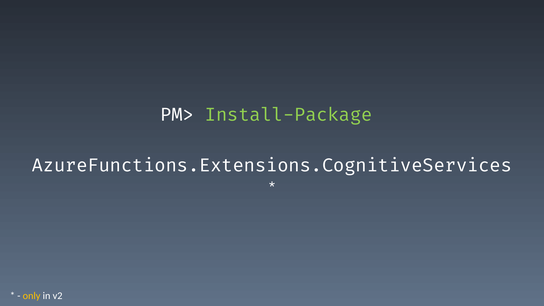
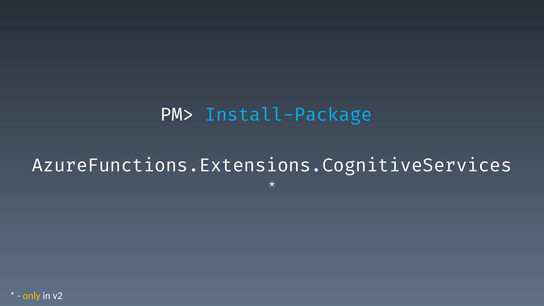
Install-Package colour: light green -> light blue (289, 115)
